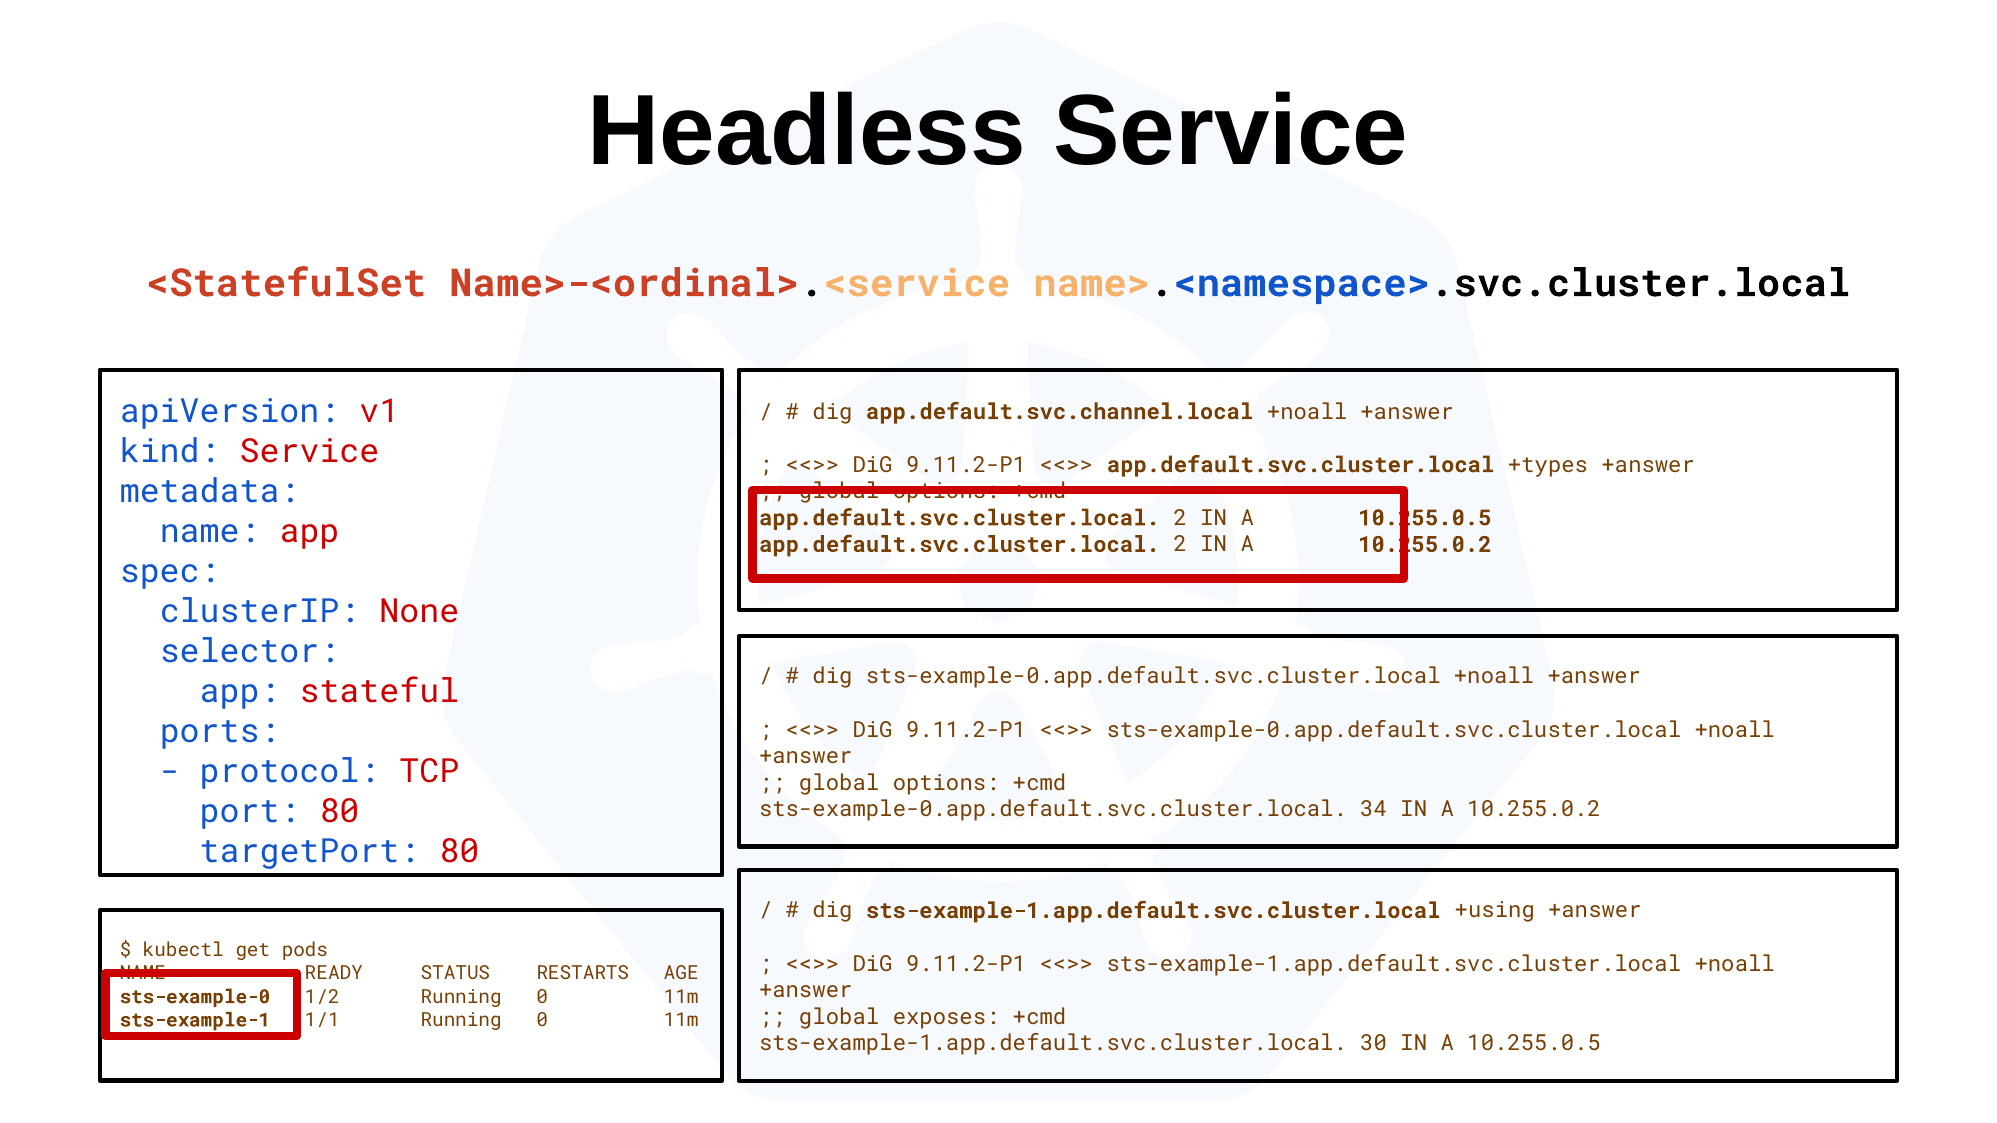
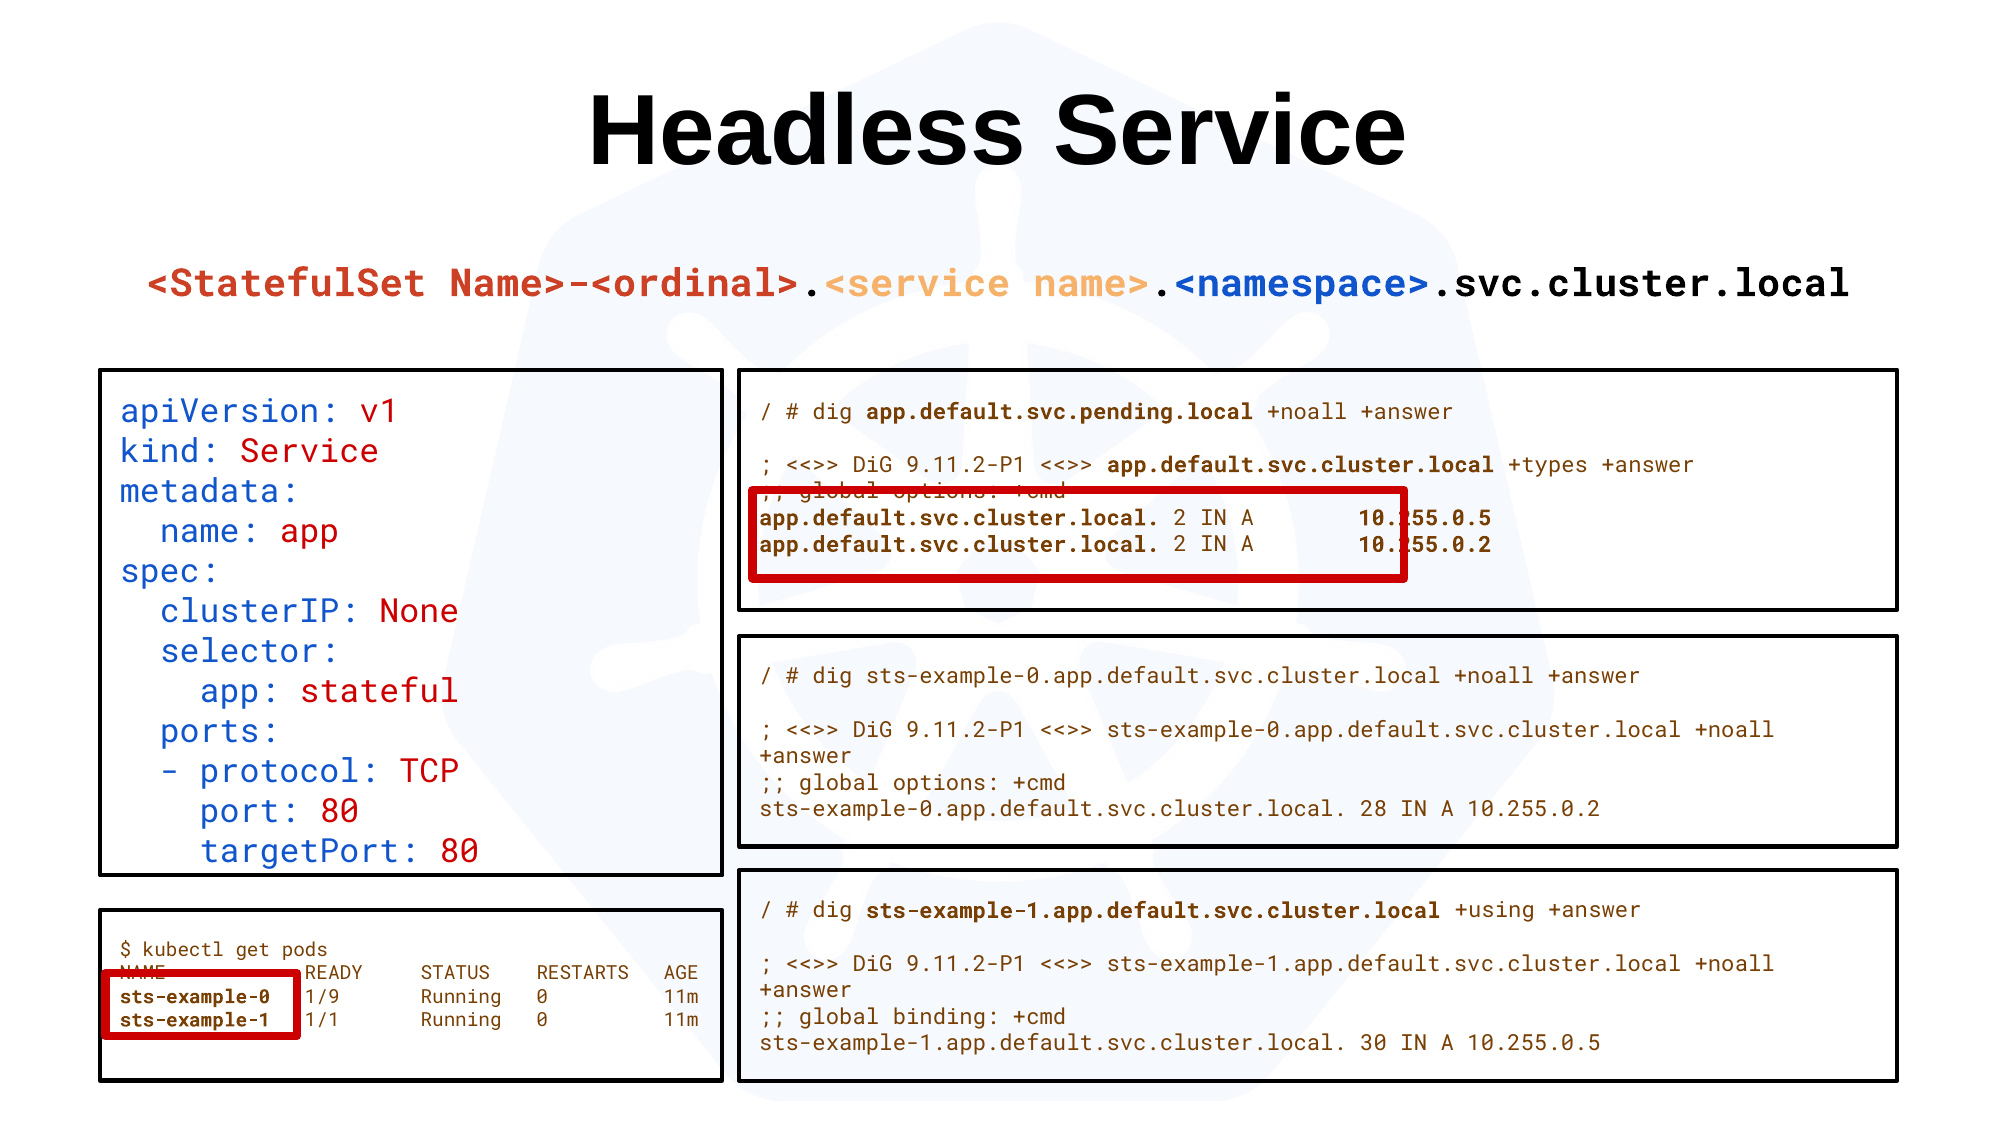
app.default.svc.channel.local: app.default.svc.channel.local -> app.default.svc.pending.local (1060, 412)
34: 34 -> 28 (1374, 810)
1/2: 1/2 -> 1/9 (322, 997)
exposes: exposes -> binding (946, 1017)
